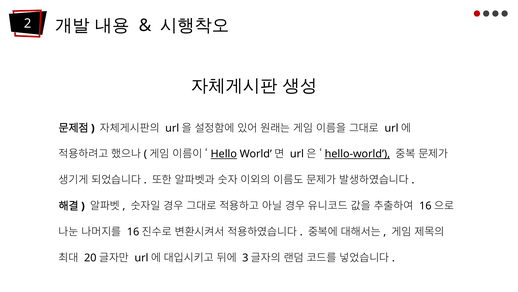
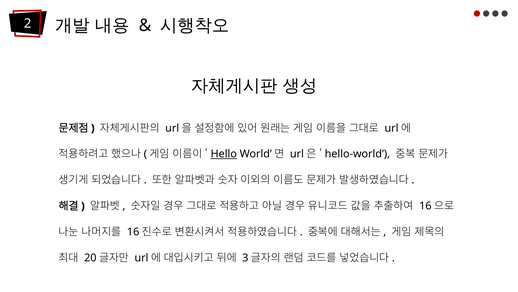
hello-world underline: present -> none (357, 154)
